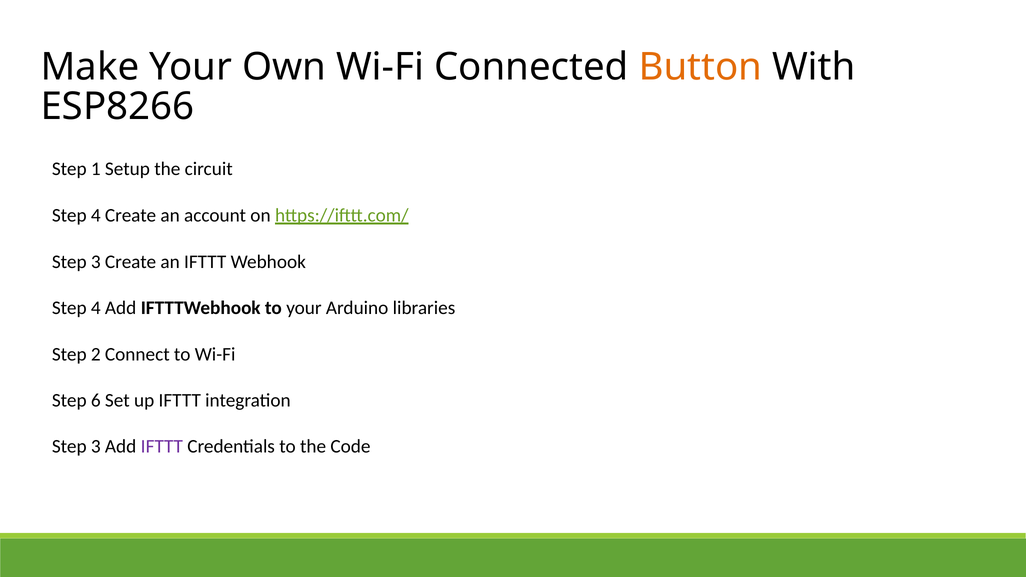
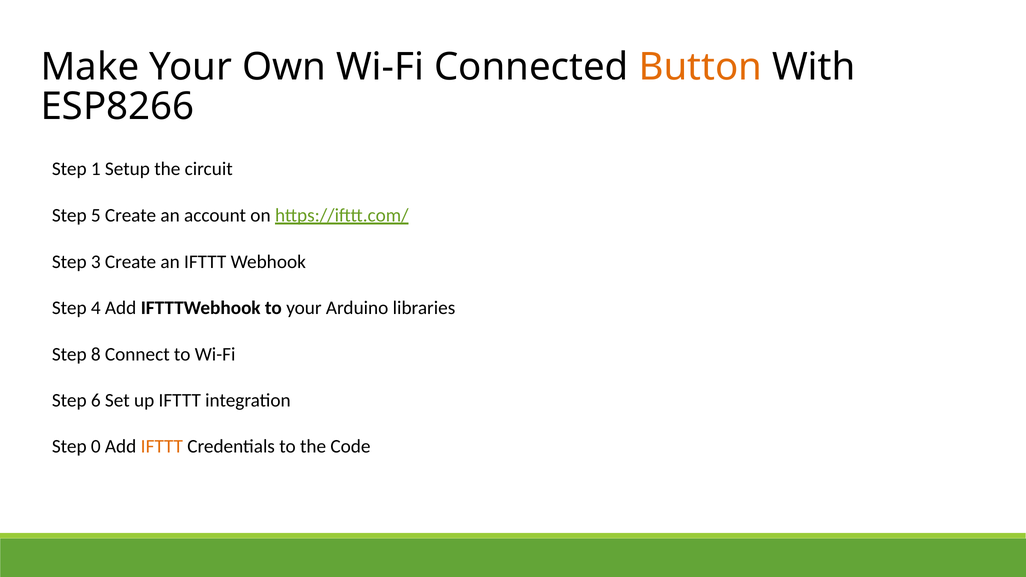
4: 4 -> 5 (96, 215)
2: 2 -> 8 (96, 354)
3: 3 -> 0 (96, 447)
IFTTT colour: purple -> orange (162, 447)
